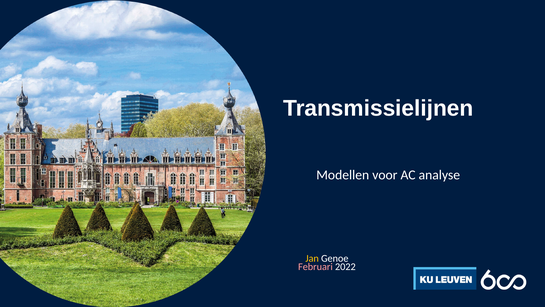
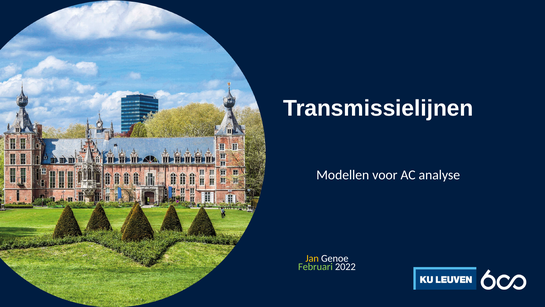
Februari colour: pink -> light green (315, 266)
